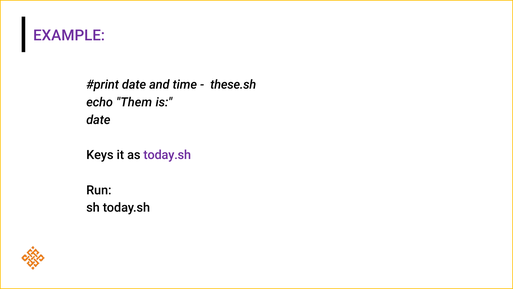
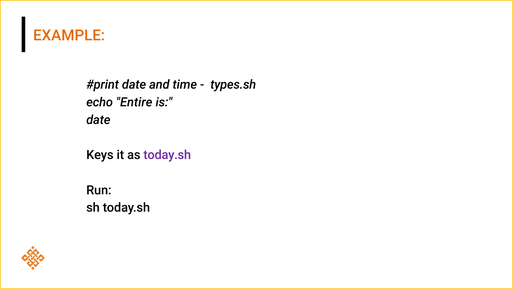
EXAMPLE colour: purple -> orange (69, 35)
these.sh: these.sh -> types.sh (233, 85)
Them: Them -> Entire (134, 102)
